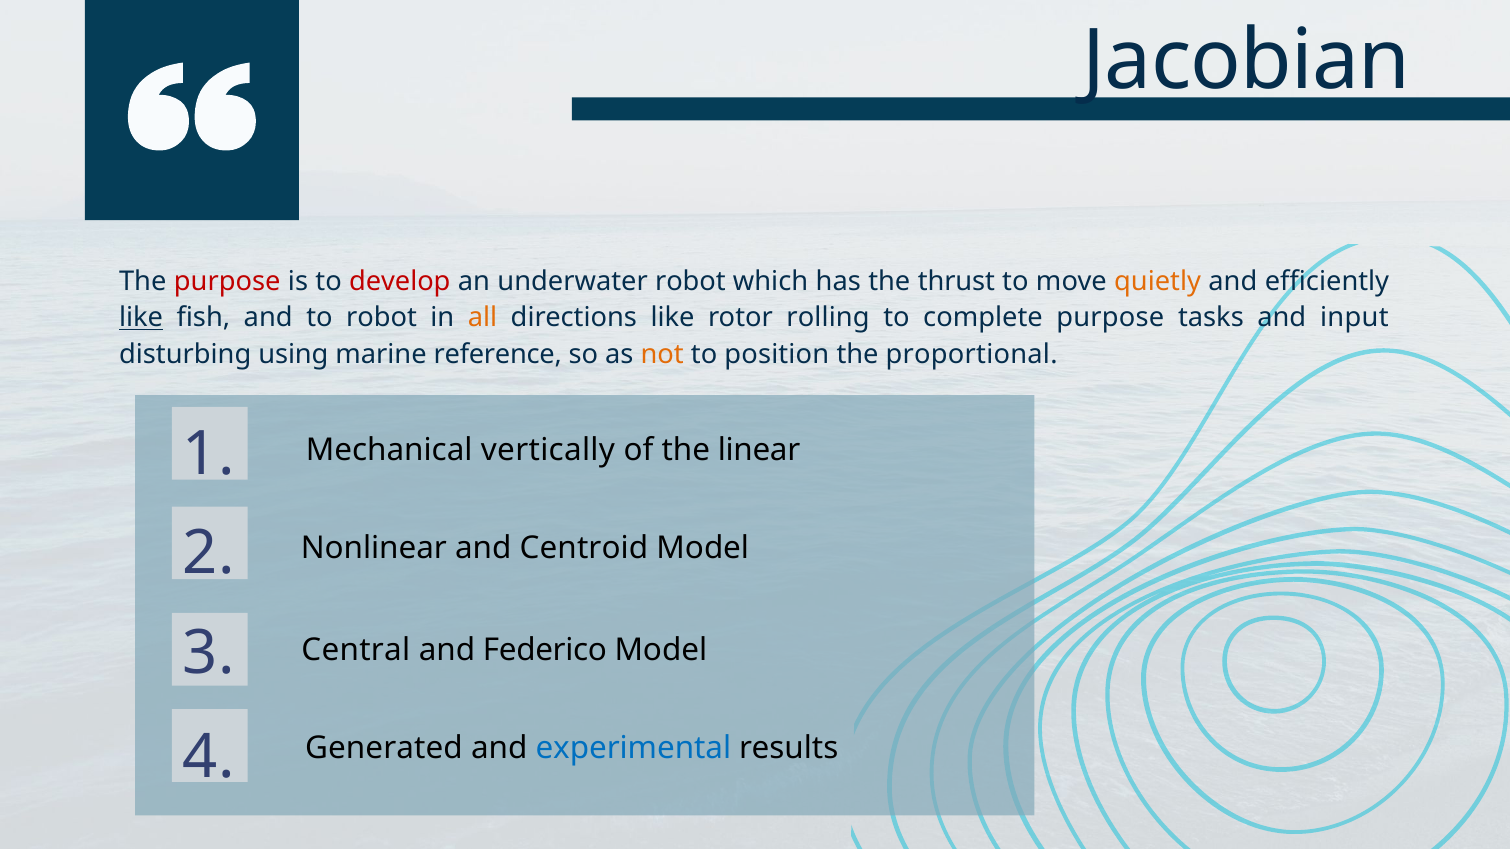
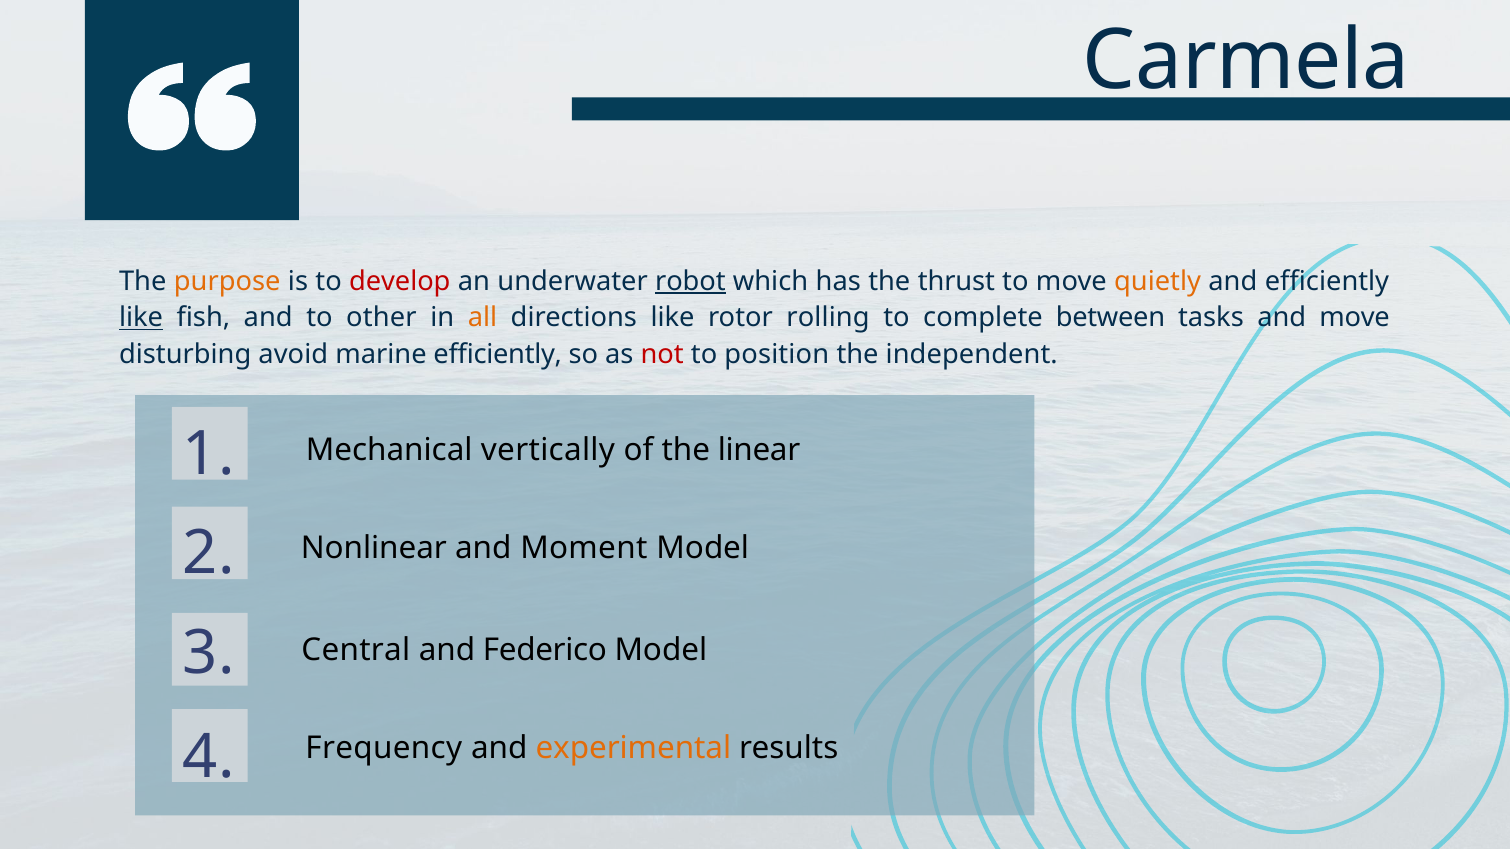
Jacobian: Jacobian -> Carmela (1246, 60)
purpose colour: red -> orange (227, 281)
robot underline: none -> present (690, 281)
to robot: robot -> other (381, 318)
complete purpose: purpose -> between (1110, 318)
and input: input -> move (1355, 318)
using: using -> avoid (293, 355)
marine reference: reference -> efficiently (498, 355)
not colour: orange -> red (662, 355)
proportional: proportional -> independent (972, 355)
Centroid: Centroid -> Moment (584, 548)
Generated: Generated -> Frequency (384, 748)
experimental colour: blue -> orange (633, 748)
